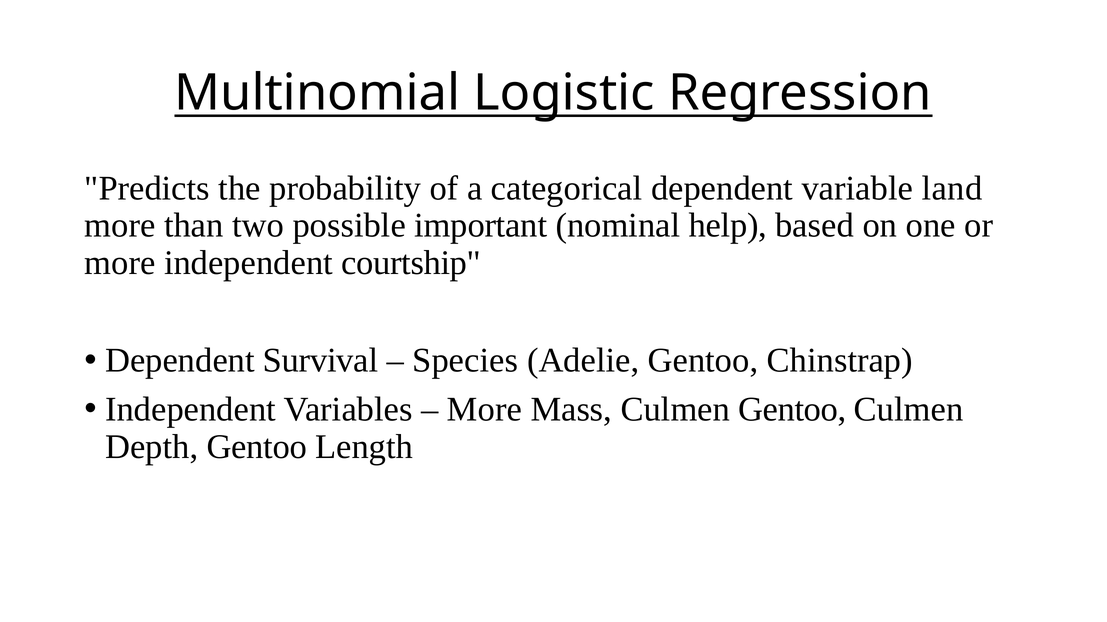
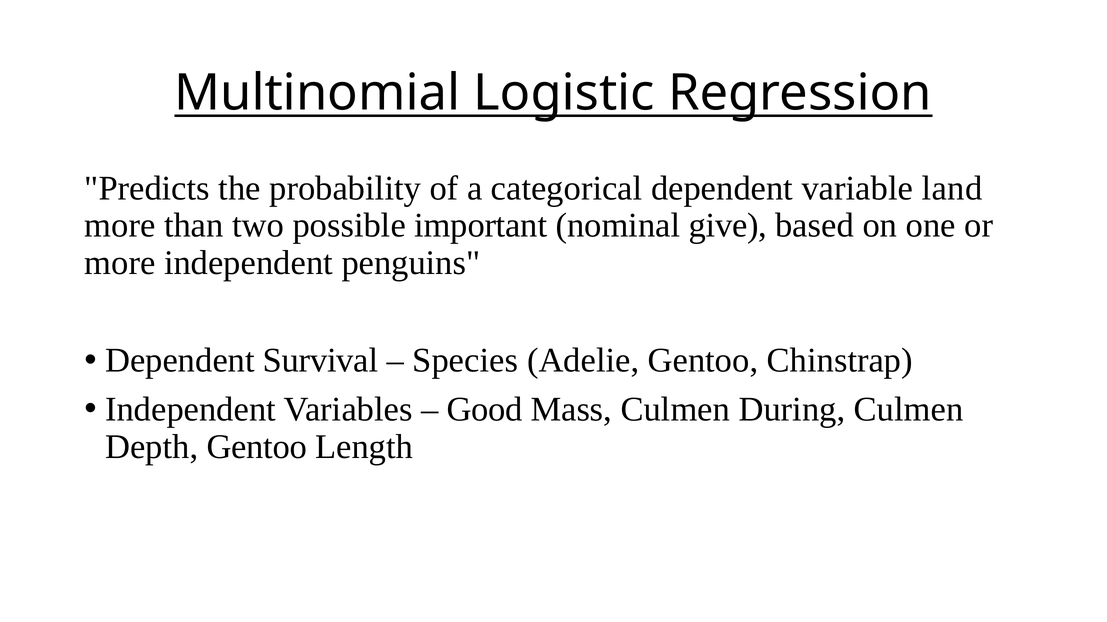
help: help -> give (728, 226)
courtship: courtship -> penguins (411, 263)
More: More -> Good (485, 410)
Culmen Gentoo: Gentoo -> During (792, 410)
